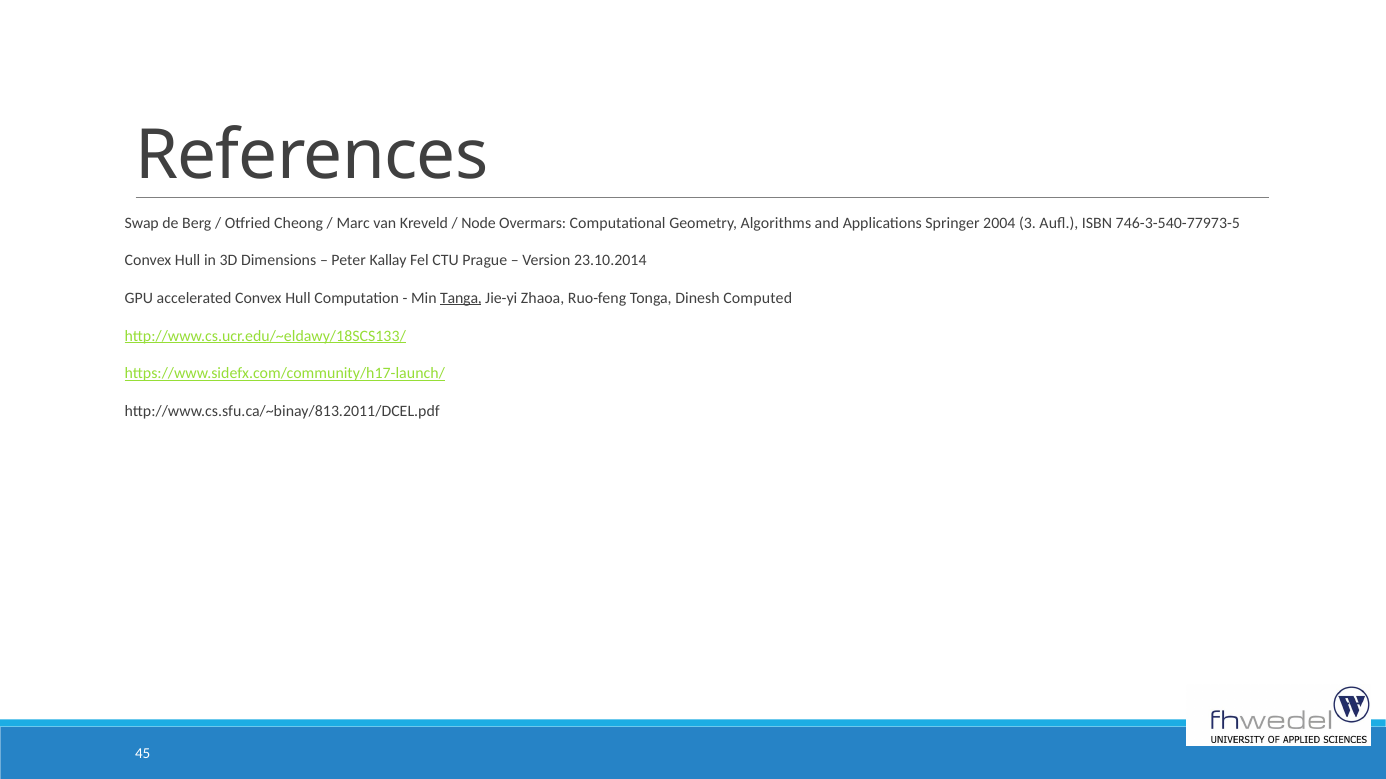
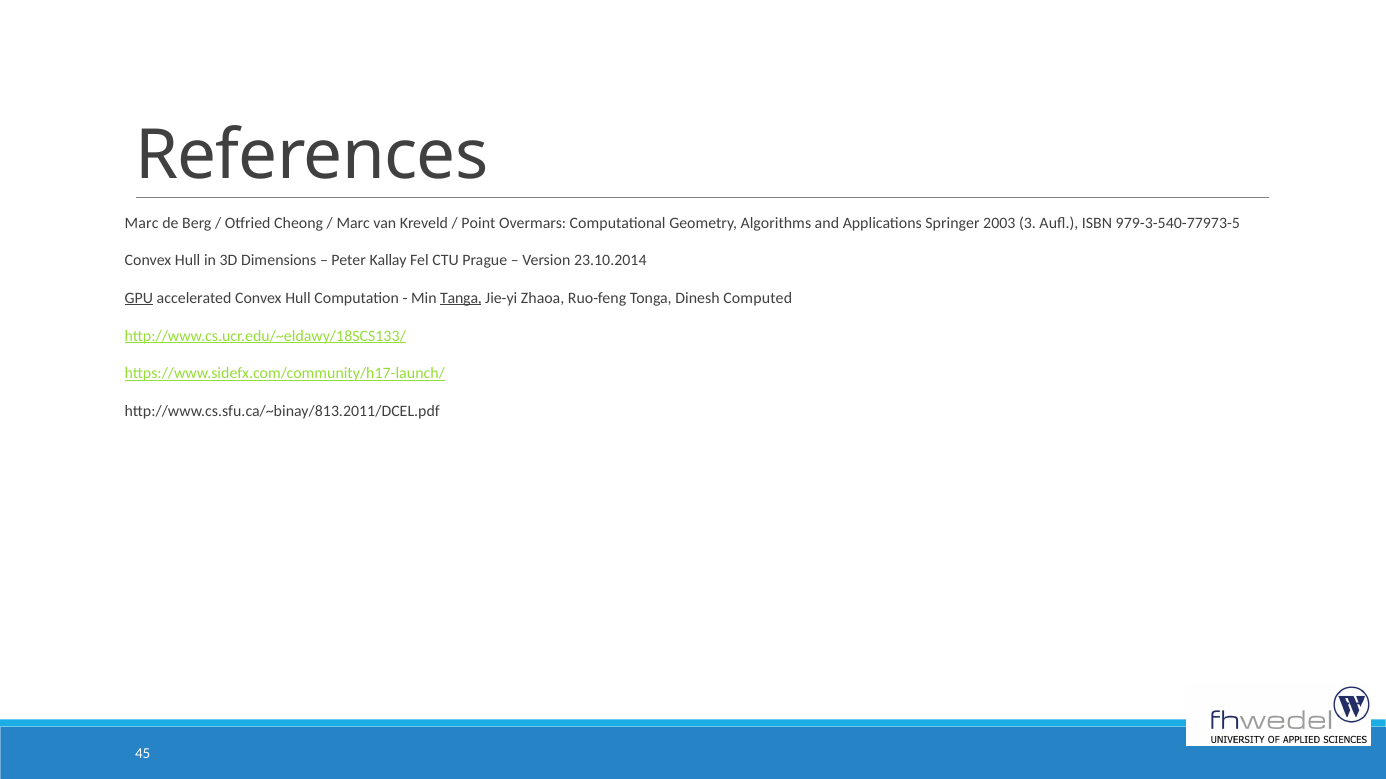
Swap: Swap -> Marc (142, 224)
Node: Node -> Point (478, 224)
2004: 2004 -> 2003 (999, 224)
746-3-540-77973-5: 746-3-540-77973-5 -> 979-3-540-77973-5 (1178, 224)
GPU underline: none -> present (139, 298)
